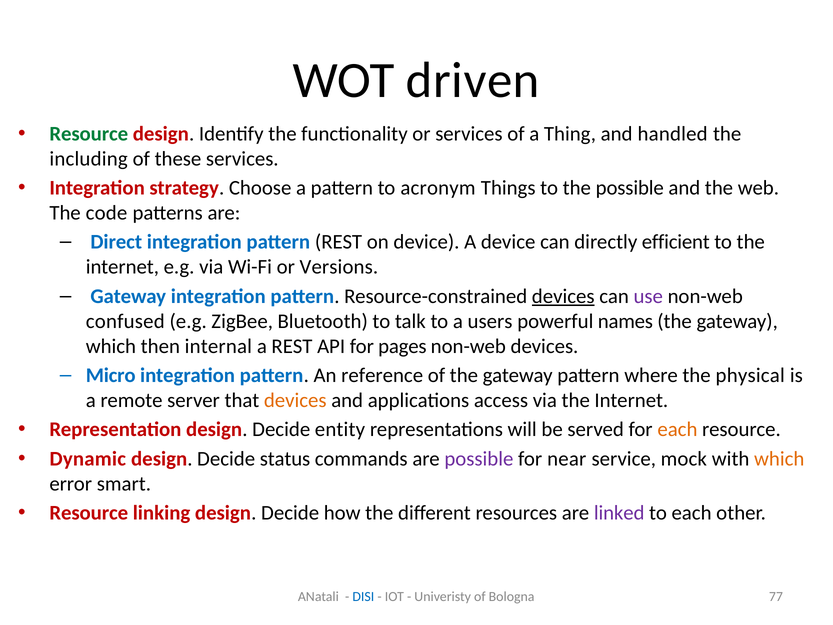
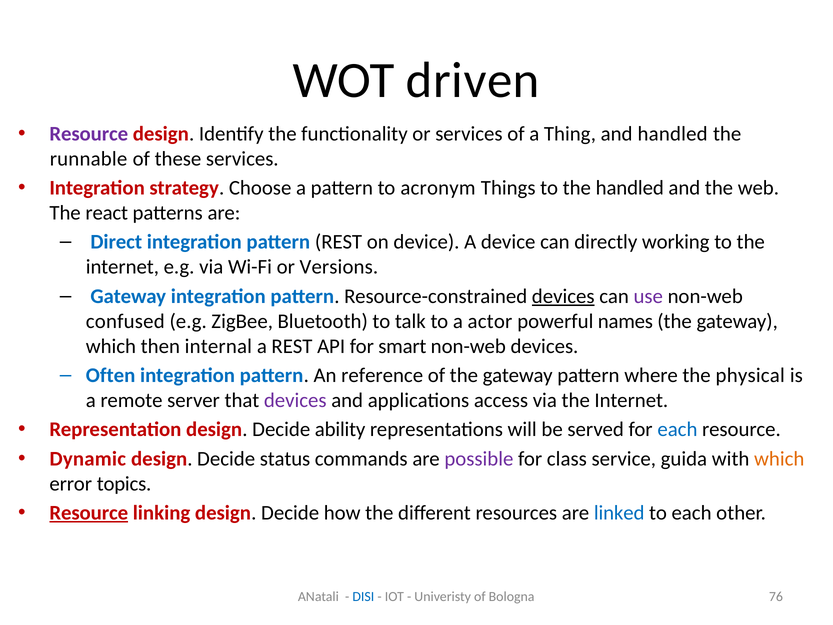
Resource colour: green -> purple (89, 134)
including: including -> runnable (89, 159)
the possible: possible -> handled (630, 188)
code: code -> react (107, 213)
efficient: efficient -> working (676, 242)
users: users -> actor (490, 321)
pages: pages -> smart (402, 346)
Micro: Micro -> Often (111, 375)
devices colour: orange -> purple (295, 400)
entity: entity -> ability (340, 429)
each colour: orange -> blue (677, 429)
near: near -> class (567, 459)
mock: mock -> guida (684, 459)
smart: smart -> topics (124, 484)
Resource underline: none -> present (89, 513)
linked colour: purple -> blue (619, 513)
77: 77 -> 76 (776, 596)
